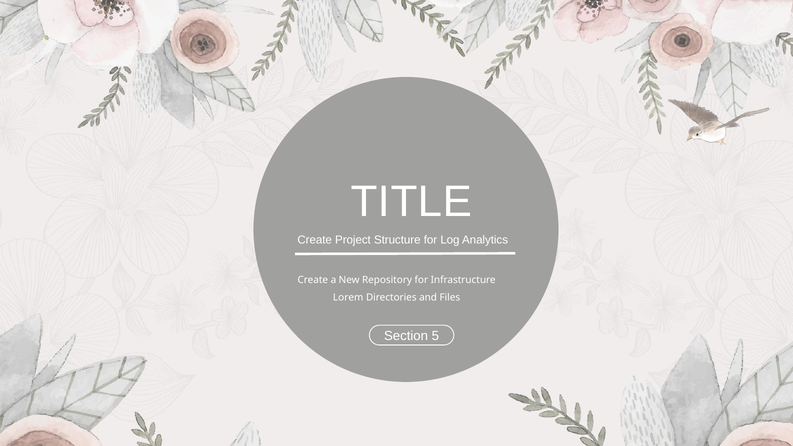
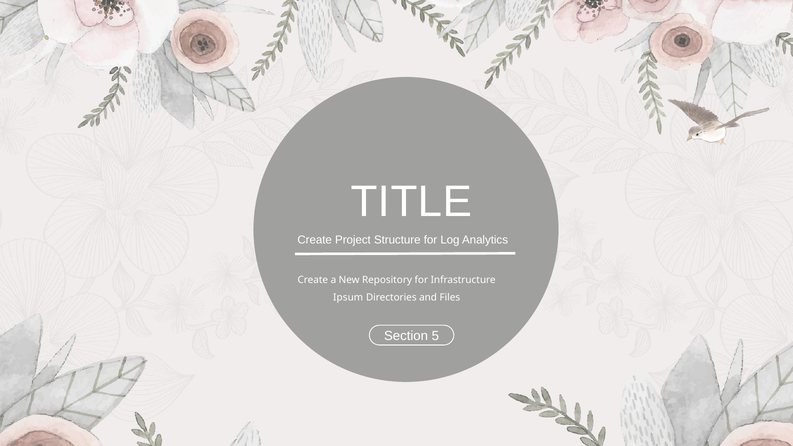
Lorem: Lorem -> Ipsum (348, 298)
